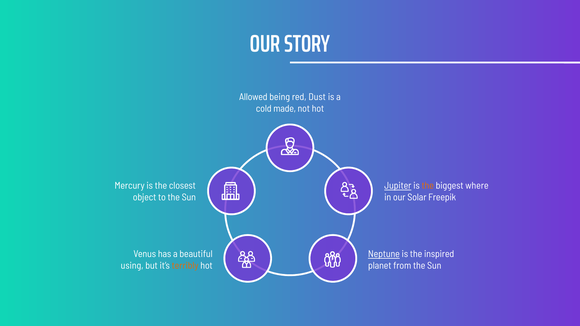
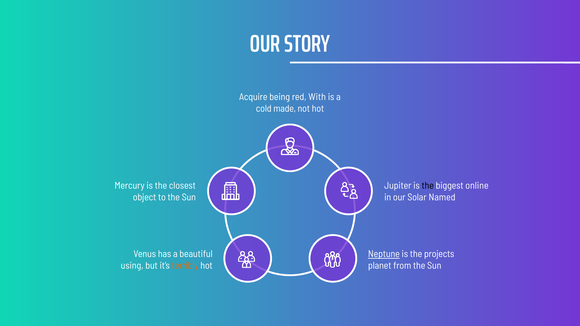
Allowed: Allowed -> Acquire (253, 97)
Dust: Dust -> With (317, 97)
Jupiter underline: present -> none (398, 186)
the colour: orange -> black (428, 186)
where: where -> online (477, 186)
Freepik: Freepik -> Named (442, 198)
inspired: inspired -> projects (439, 254)
